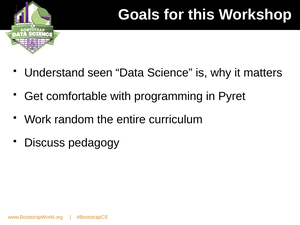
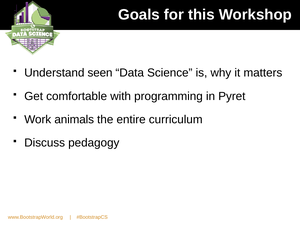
random: random -> animals (74, 120)
